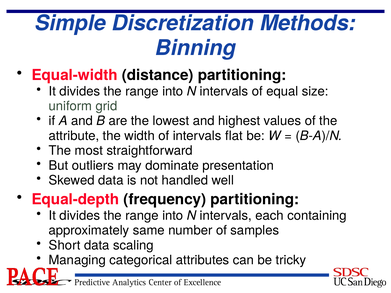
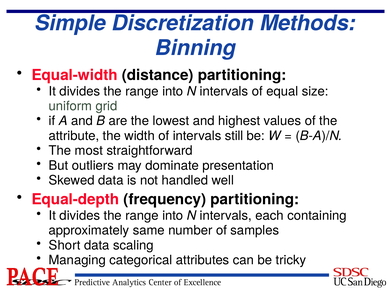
flat: flat -> still (234, 136)
